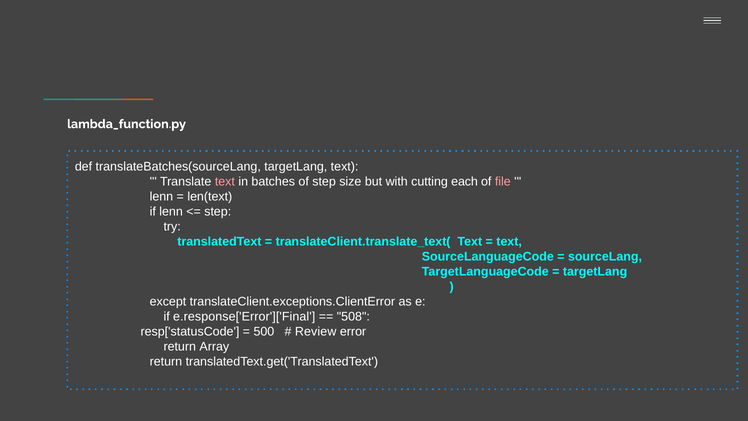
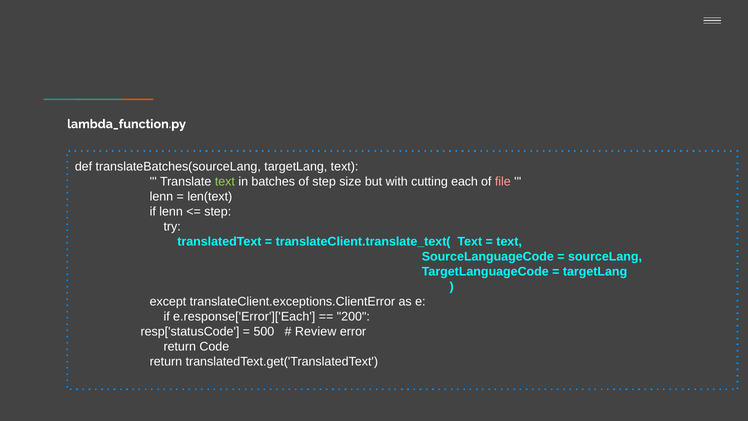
text colour: pink -> light green (225, 182)
e.response['Error']['Final: e.response['Error']['Final -> e.response['Error']['Each (244, 316)
508: 508 -> 200 (353, 316)
Array: Array -> Code (214, 346)
